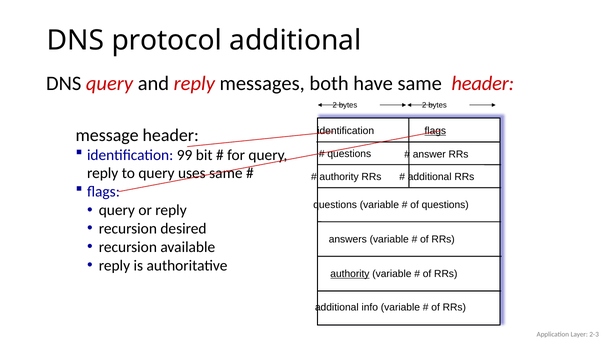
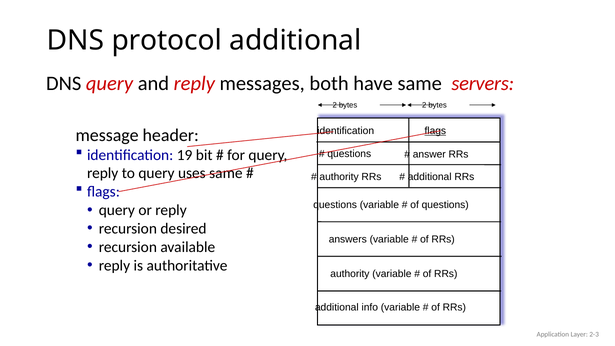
same header: header -> servers (483, 83)
99: 99 -> 19 (185, 155)
authority underline: present -> none (350, 274)
